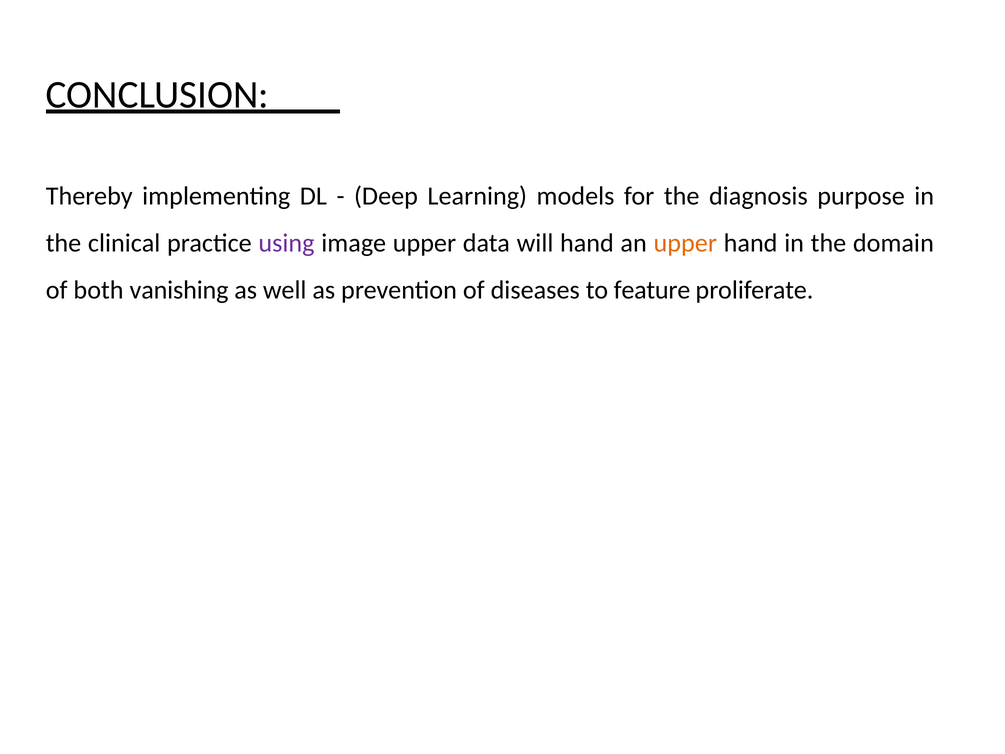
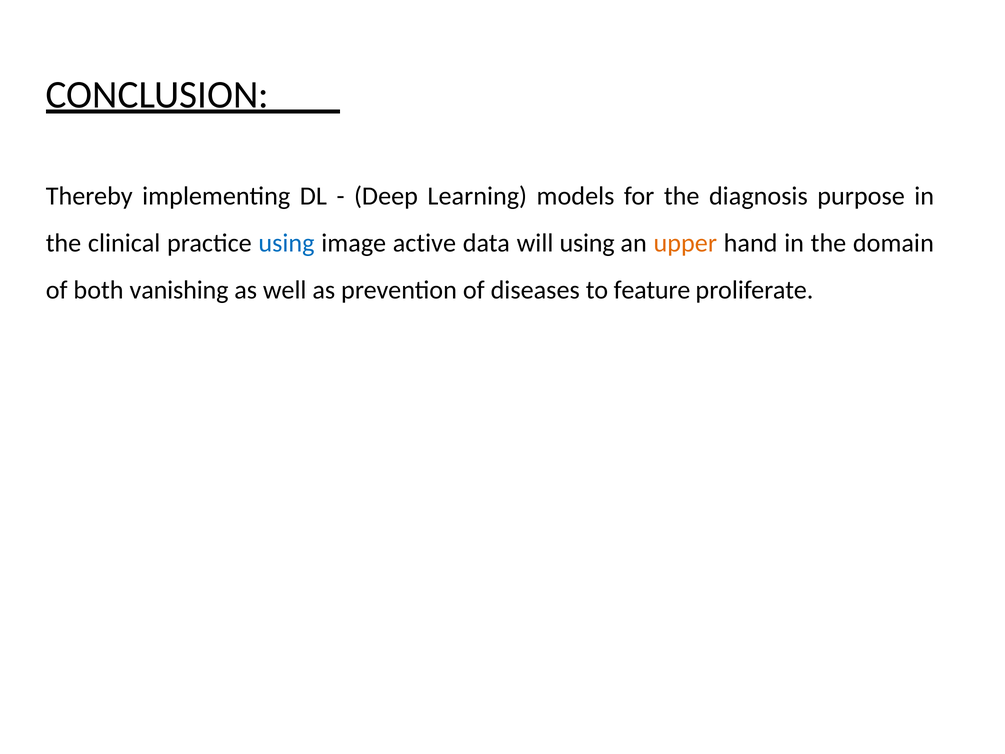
using colour: purple -> blue (287, 243)
image upper: upper -> active (424, 243)
will hand: hand -> using (587, 243)
